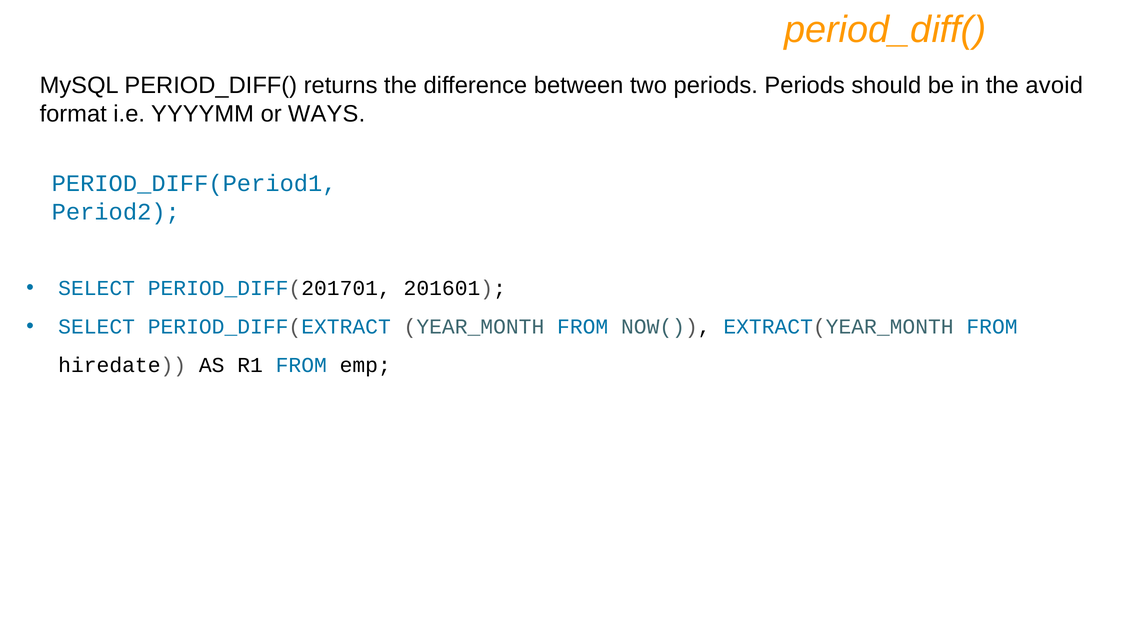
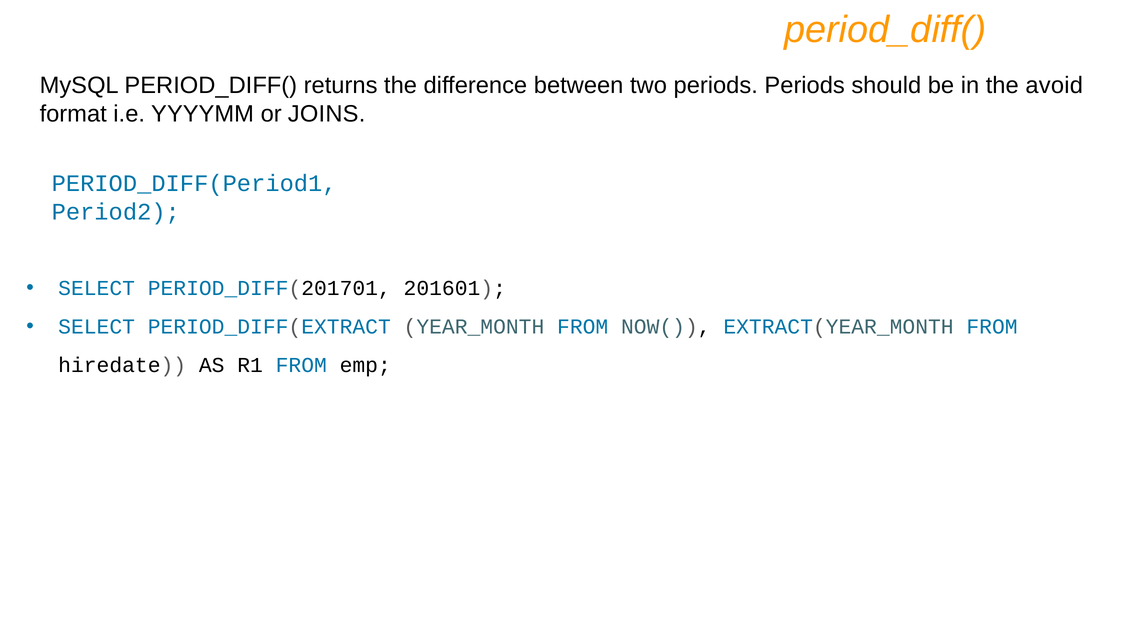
WAYS: WAYS -> JOINS (327, 114)
